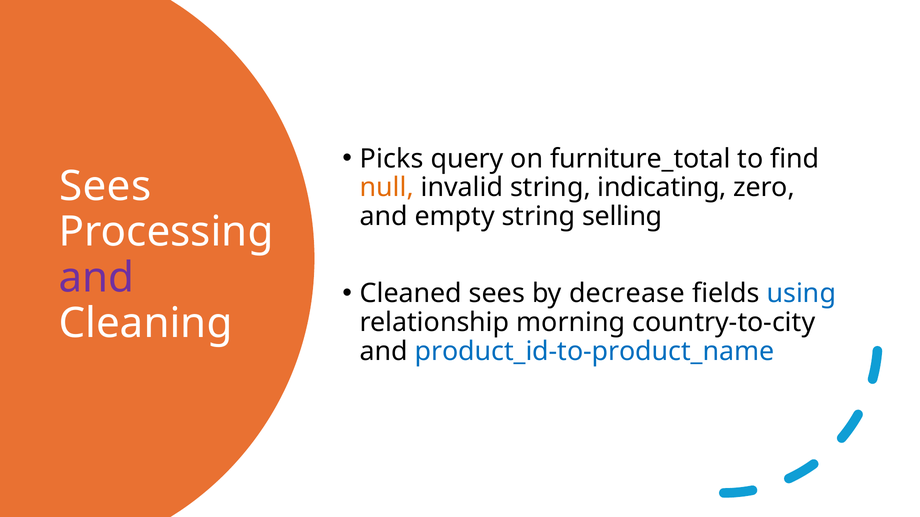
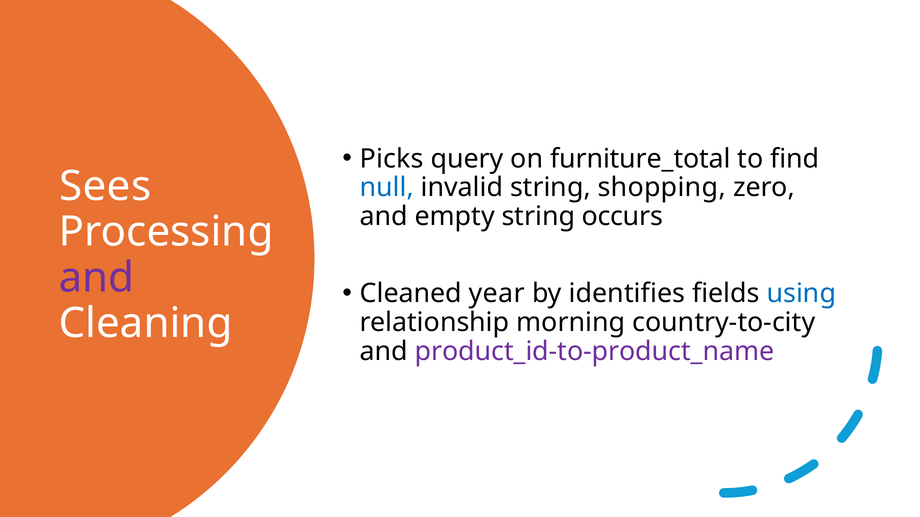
null colour: orange -> blue (387, 188)
indicating: indicating -> shopping (662, 188)
selling: selling -> occurs (622, 217)
Cleaned sees: sees -> year (497, 294)
decrease: decrease -> identifies (627, 294)
product_id-to-product_name colour: blue -> purple (595, 352)
